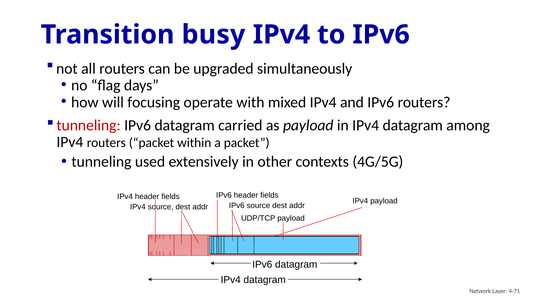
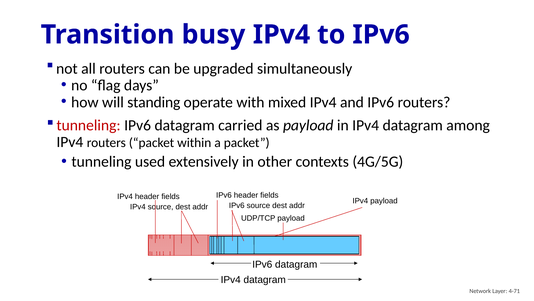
focusing: focusing -> standing (154, 102)
